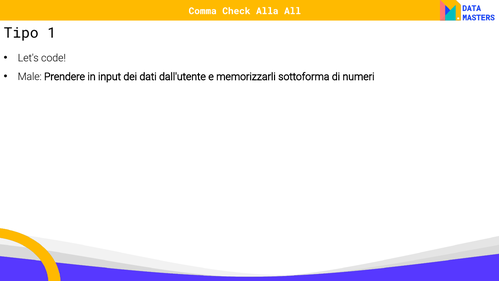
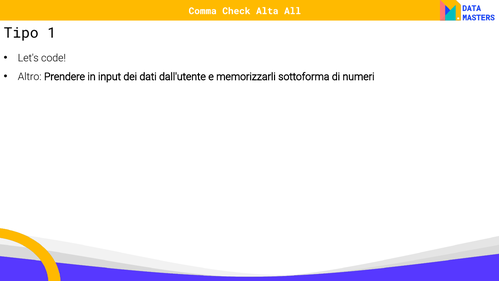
Alla: Alla -> Alta (267, 11)
Male: Male -> Altro (30, 77)
